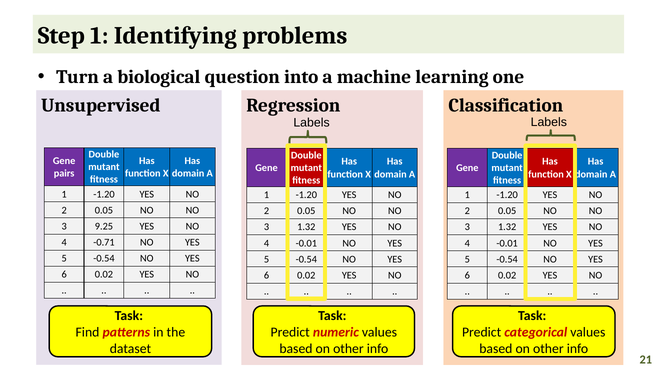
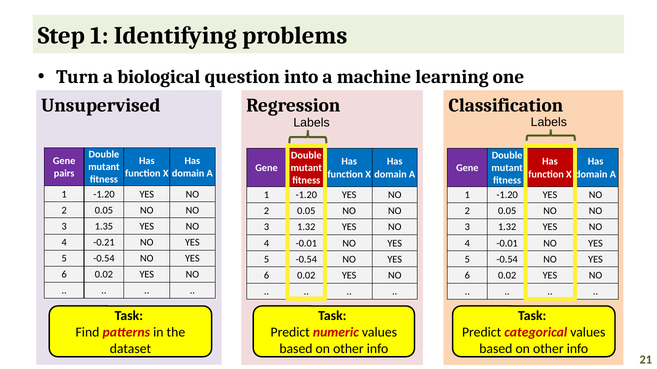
9.25: 9.25 -> 1.35 (104, 227)
-0.71: -0.71 -> -0.21 (104, 243)
